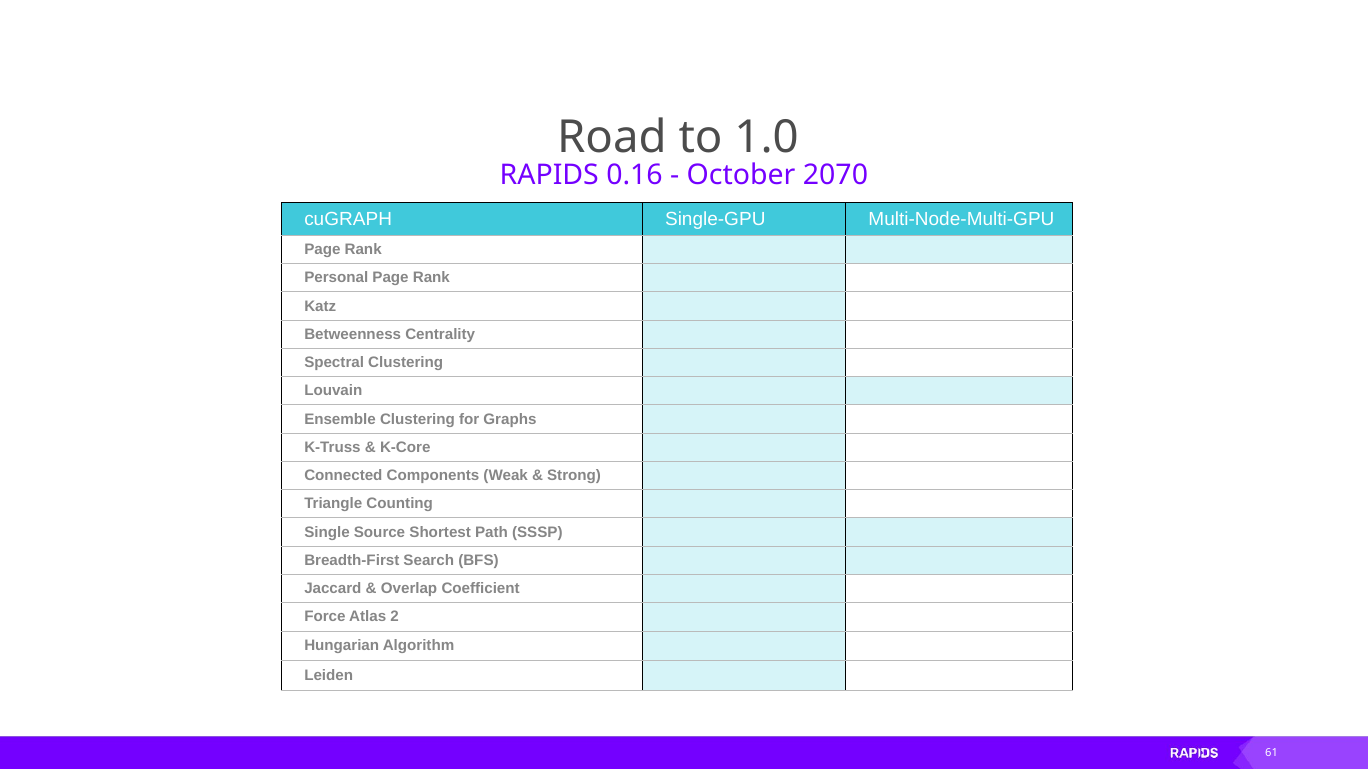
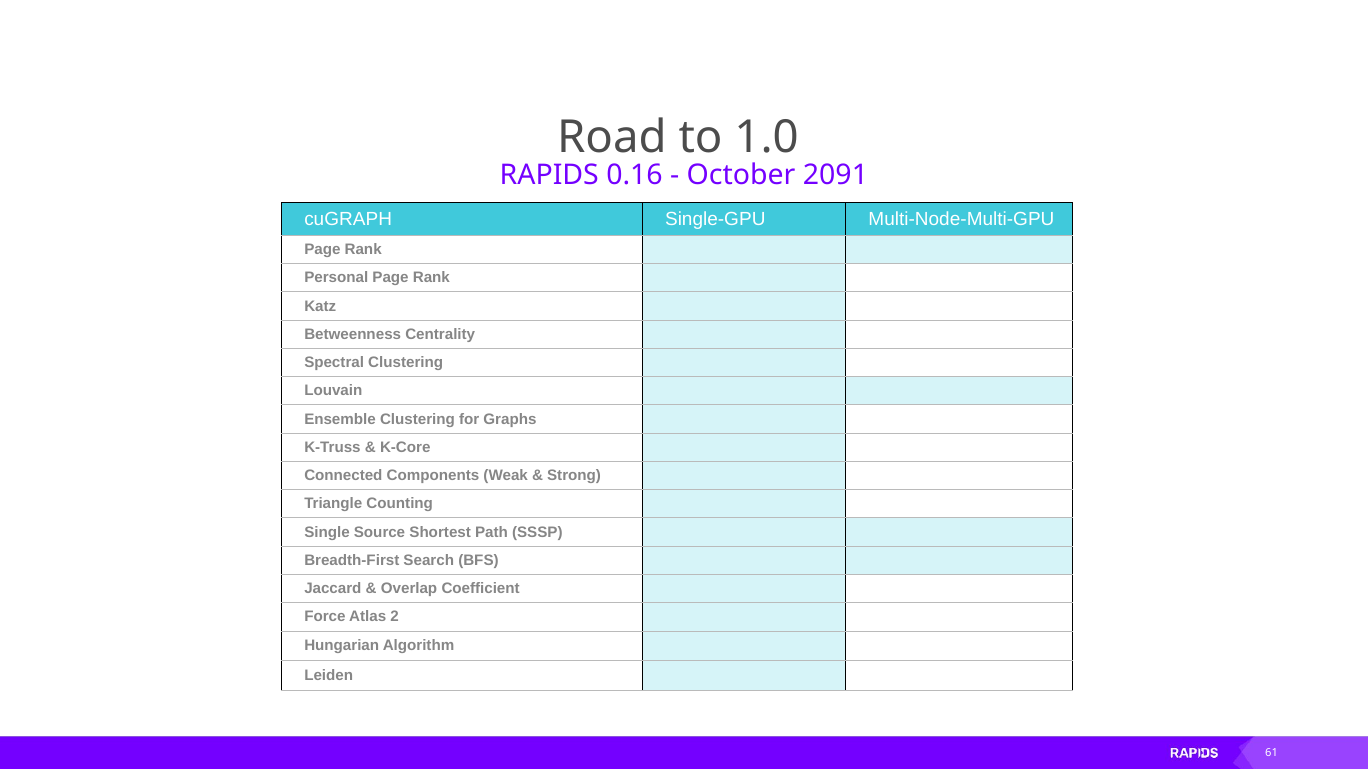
2070: 2070 -> 2091 (835, 176)
